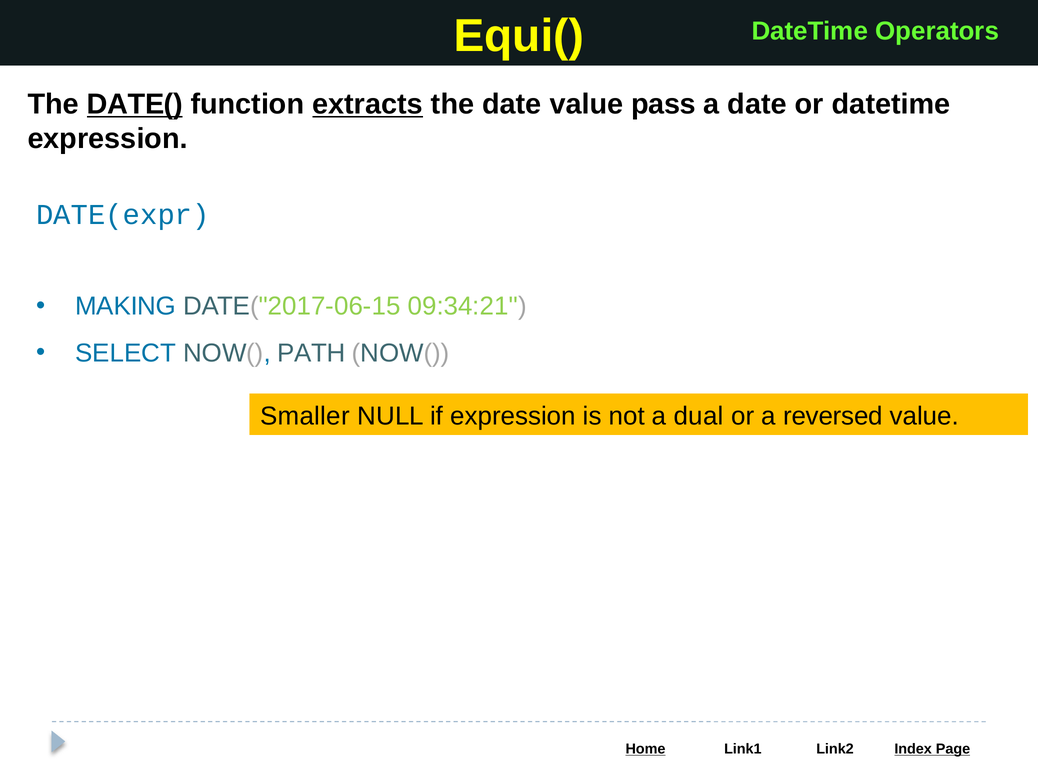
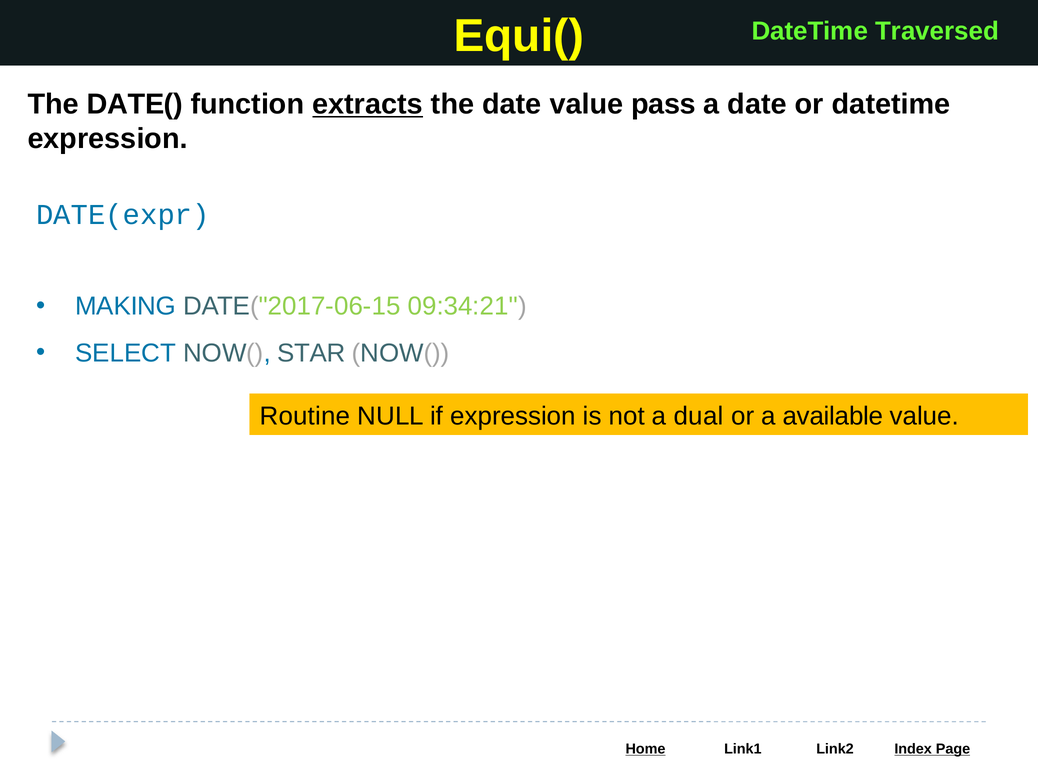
Operators: Operators -> Traversed (937, 31)
DATE( underline: present -> none (135, 104)
PATH: PATH -> STAR (311, 353)
Smaller: Smaller -> Routine (305, 416)
reversed: reversed -> available (833, 416)
